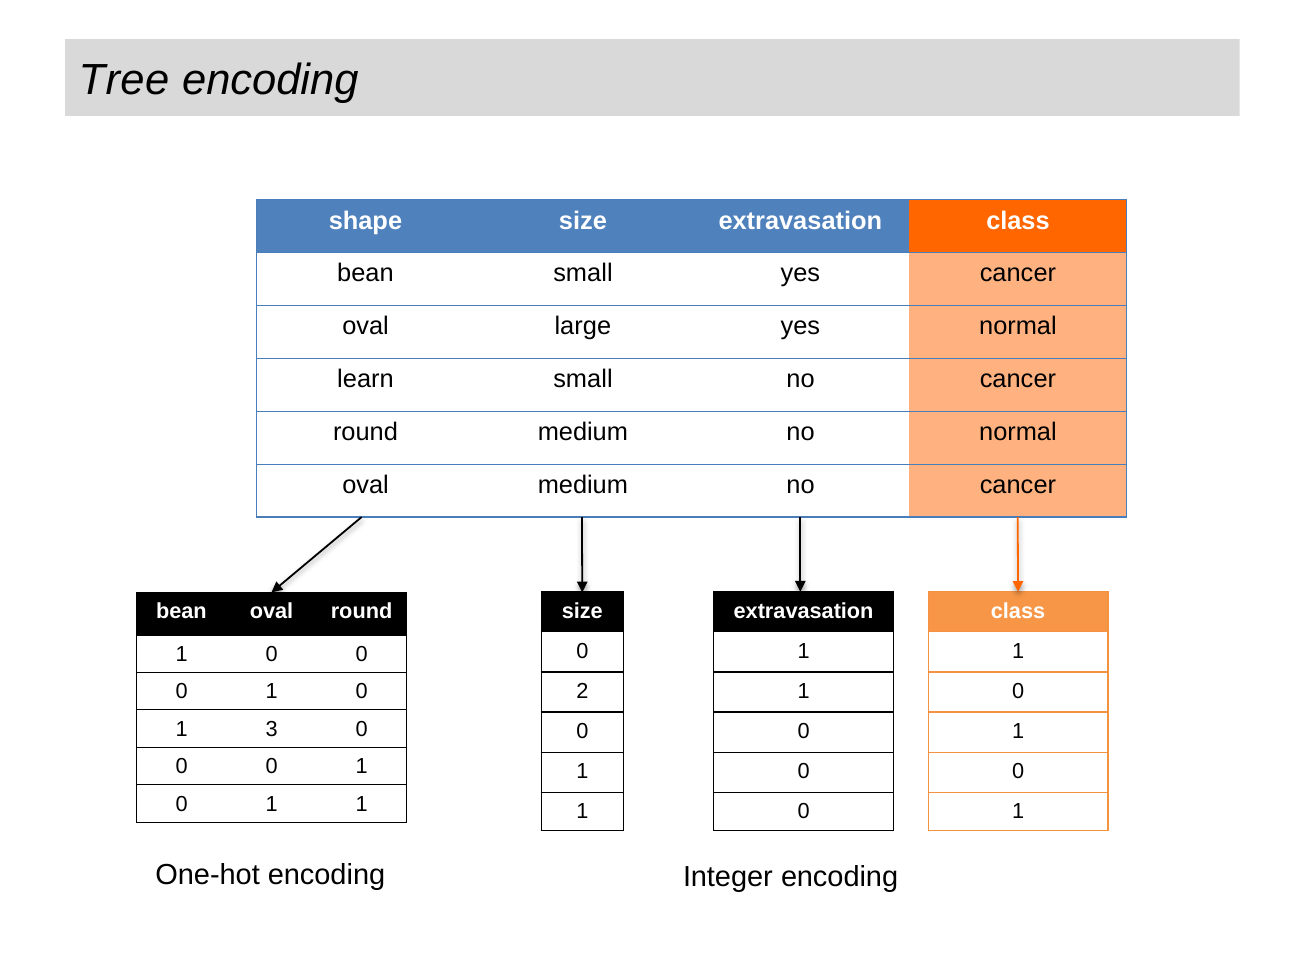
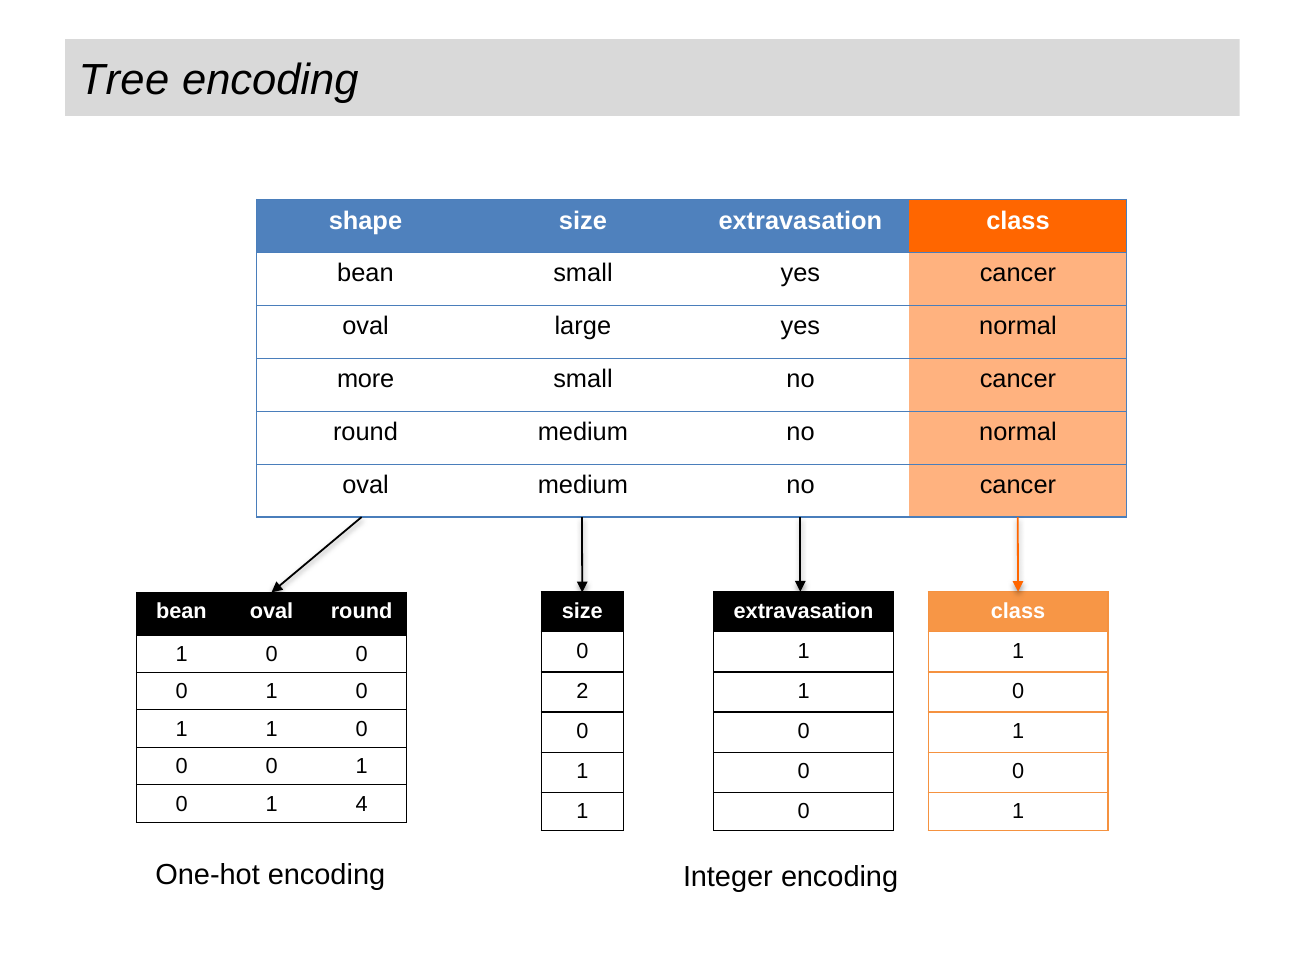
learn: learn -> more (366, 379)
3: 3 -> 1 (272, 729)
1: 1 -> 4 (362, 804)
